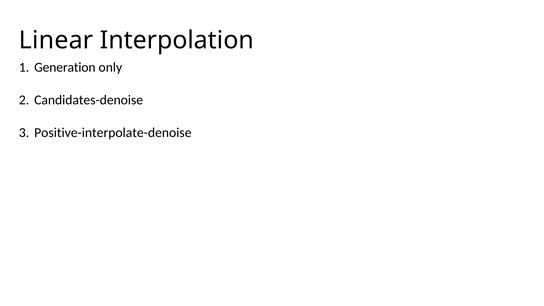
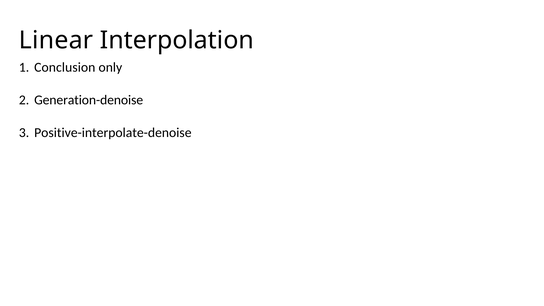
Generation: Generation -> Conclusion (65, 67)
Candidates-denoise: Candidates-denoise -> Generation-denoise (89, 100)
